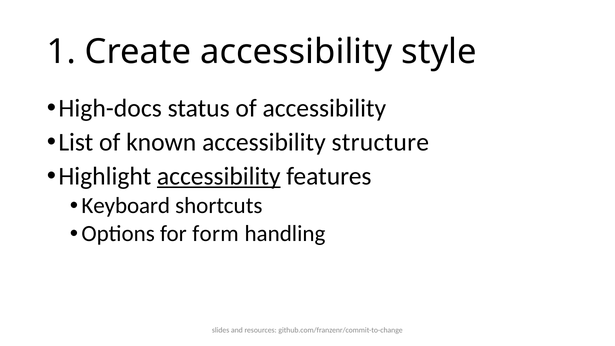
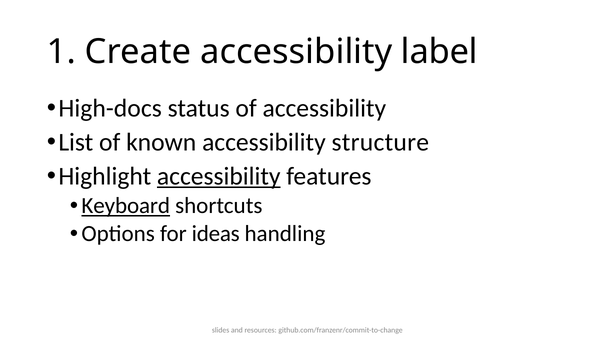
style: style -> label (439, 52)
Keyboard underline: none -> present (126, 206)
form: form -> ideas (216, 234)
